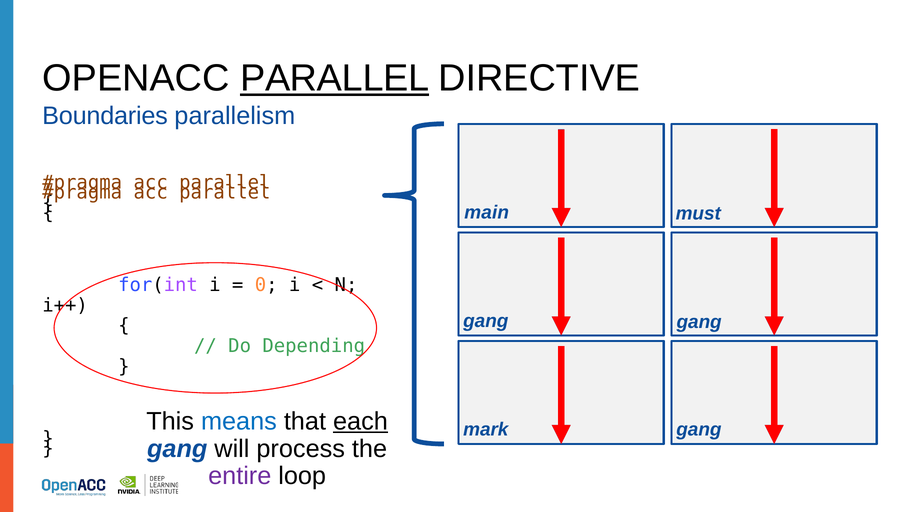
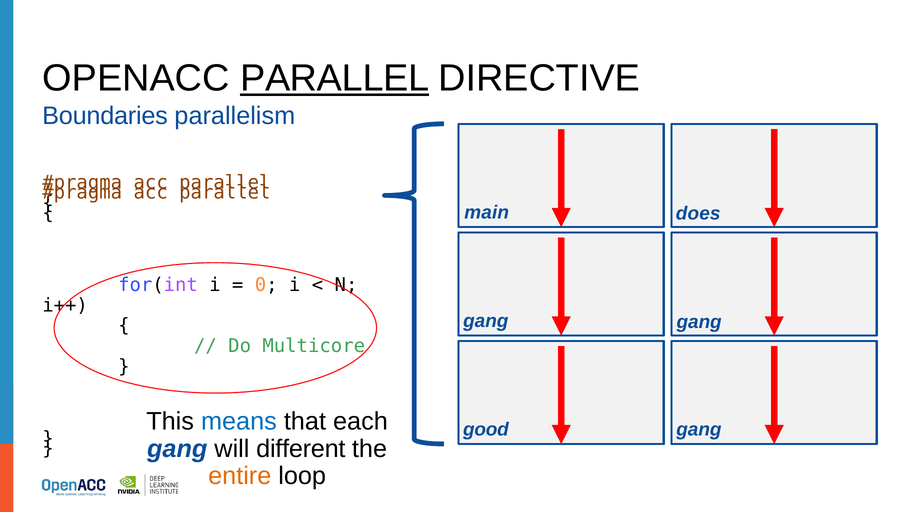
must: must -> does (698, 213)
Depending: Depending -> Multicore (314, 346)
each underline: present -> none (360, 421)
mark: mark -> good (486, 430)
process: process -> different (301, 449)
entire colour: purple -> orange (240, 476)
